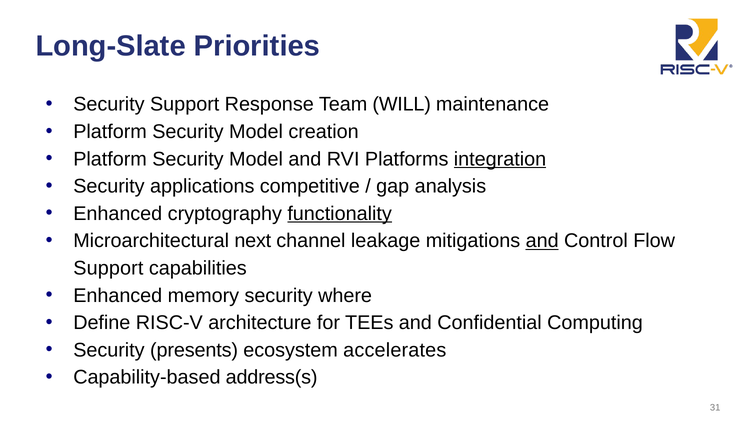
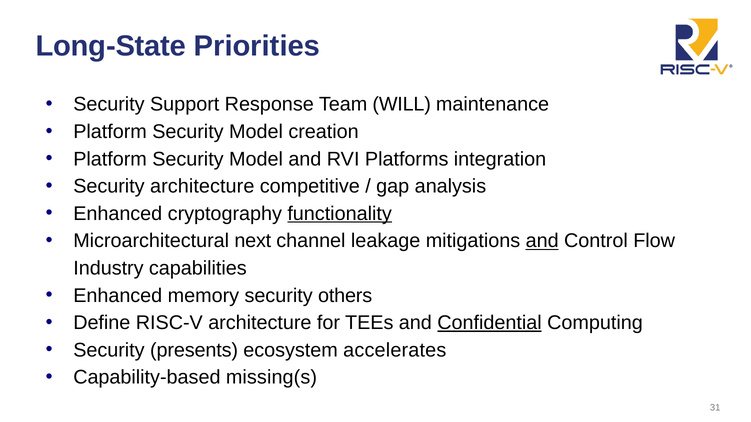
Long-Slate: Long-Slate -> Long-State (111, 46)
integration underline: present -> none (500, 159)
Security applications: applications -> architecture (202, 187)
Support: Support -> Industry (108, 268)
where: where -> others (345, 296)
Confidential underline: none -> present (490, 323)
address(s: address(s -> missing(s (271, 378)
